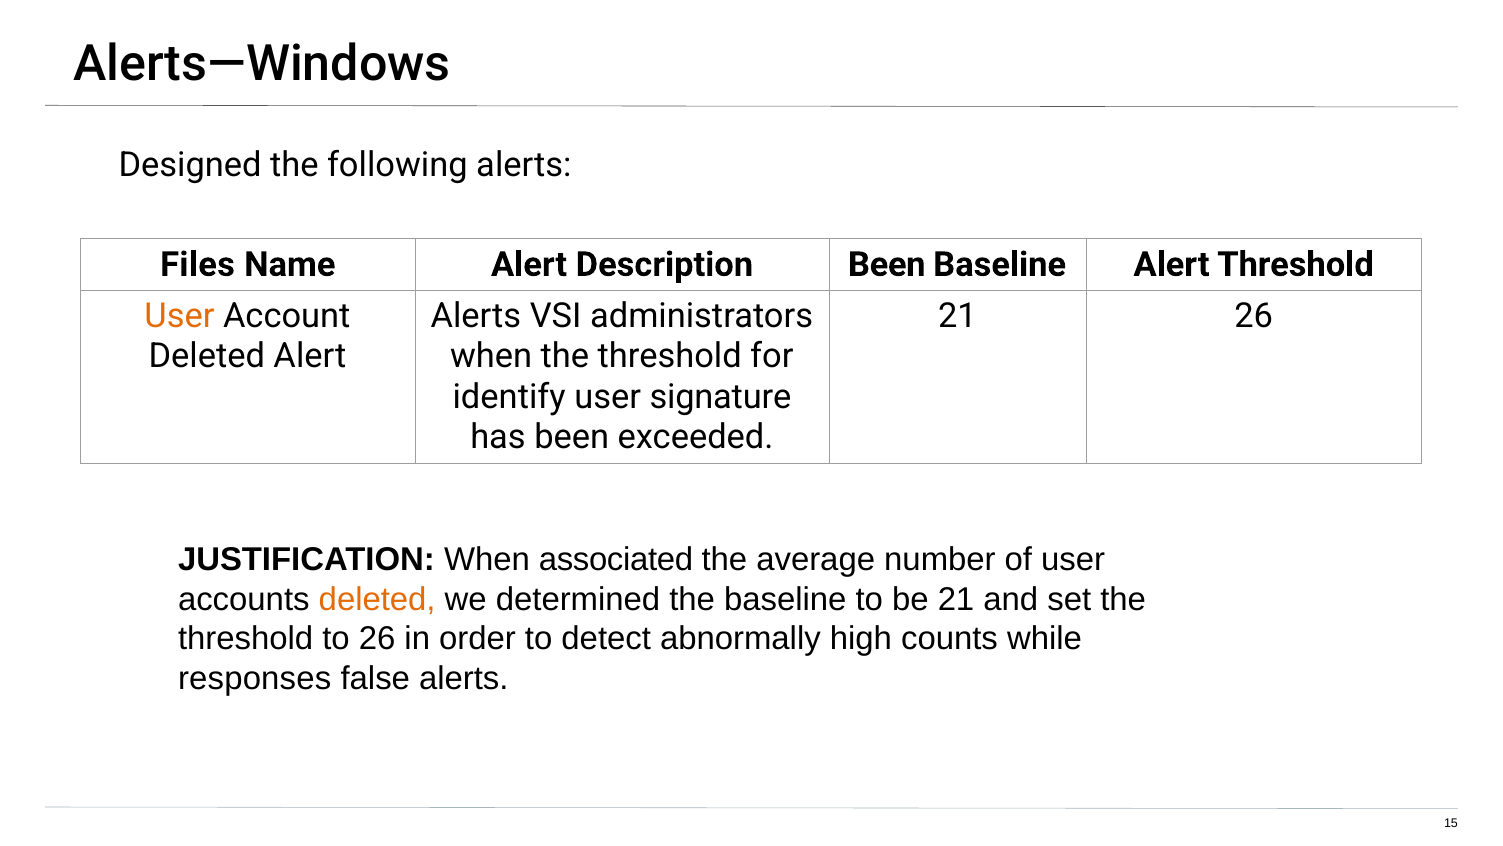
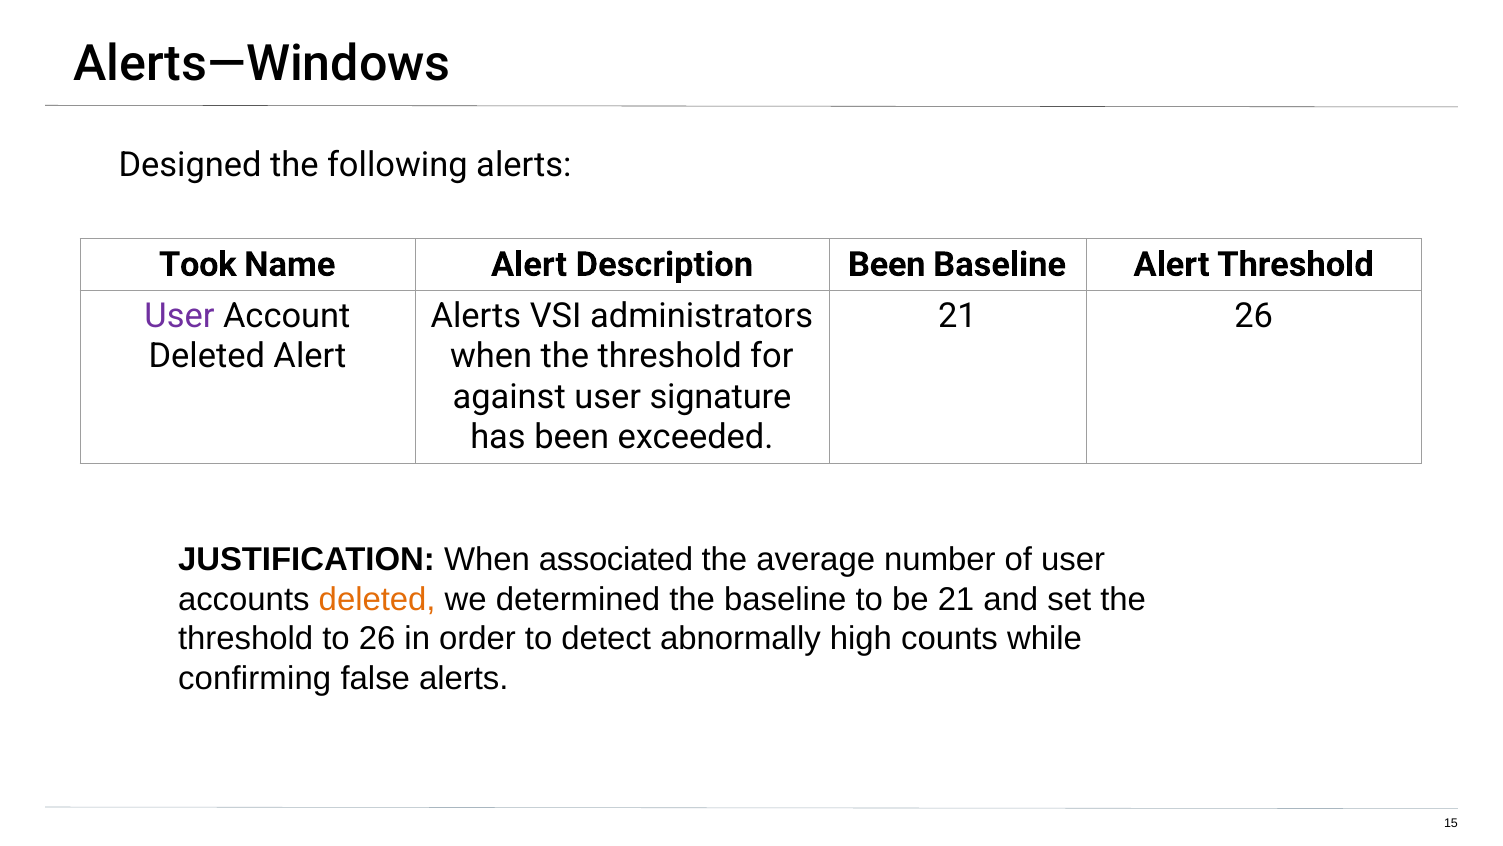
Files: Files -> Took (198, 264)
User colour: orange -> purple (179, 316)
identify: identify -> against (509, 397)
responses: responses -> confirming (255, 678)
